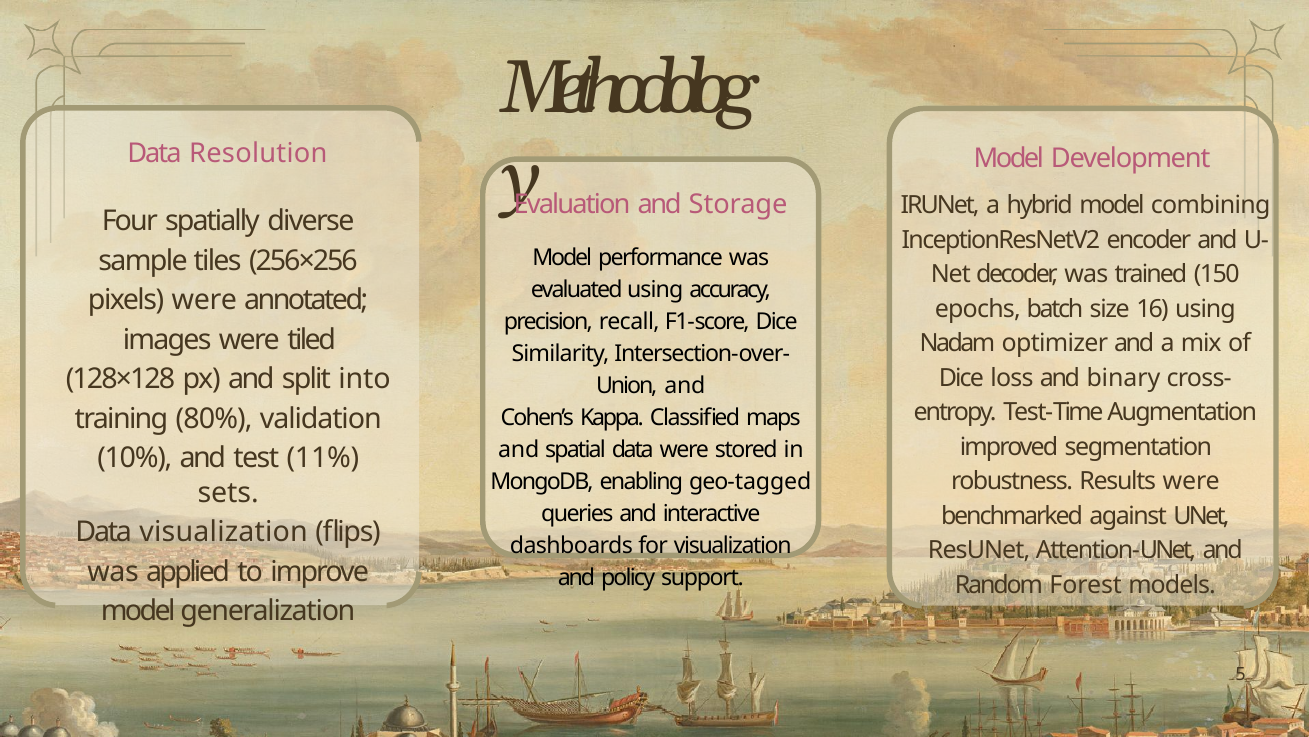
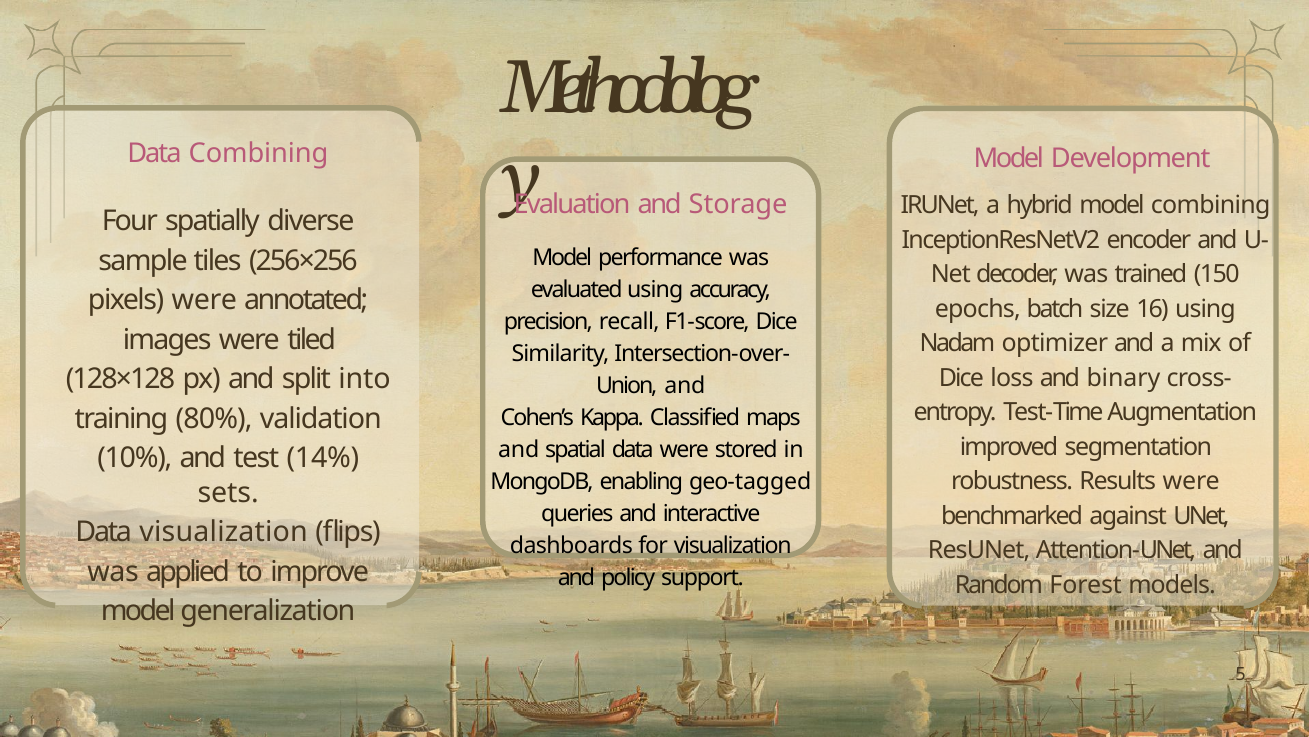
Data Resolution: Resolution -> Combining (258, 153)
11%: 11% -> 14% (323, 458)
